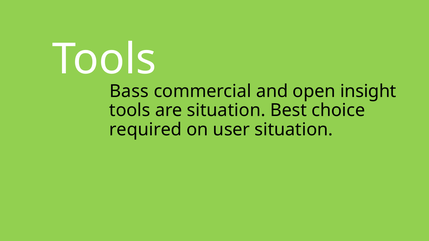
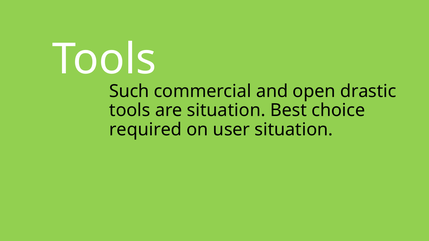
Bass: Bass -> Such (129, 91)
insight: insight -> drastic (368, 91)
